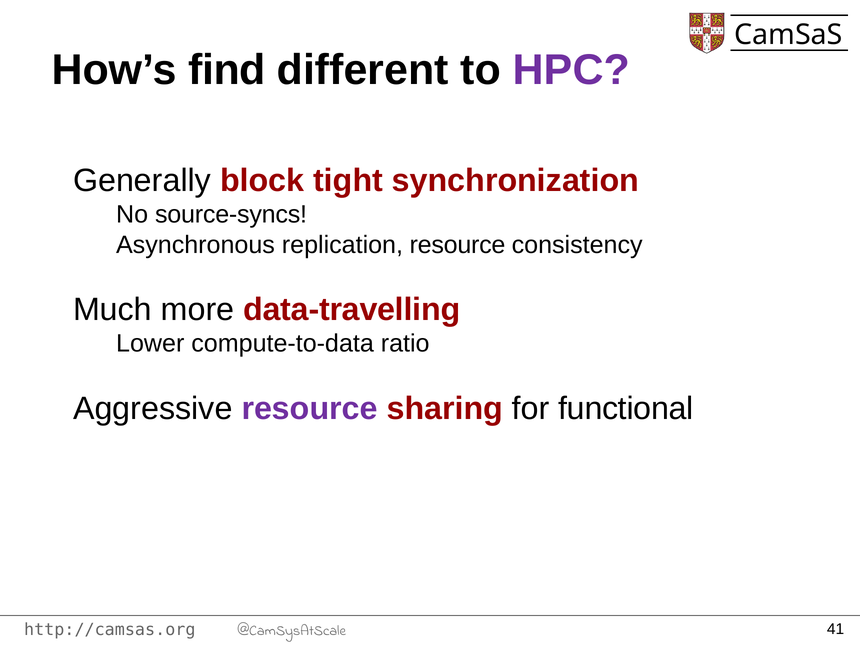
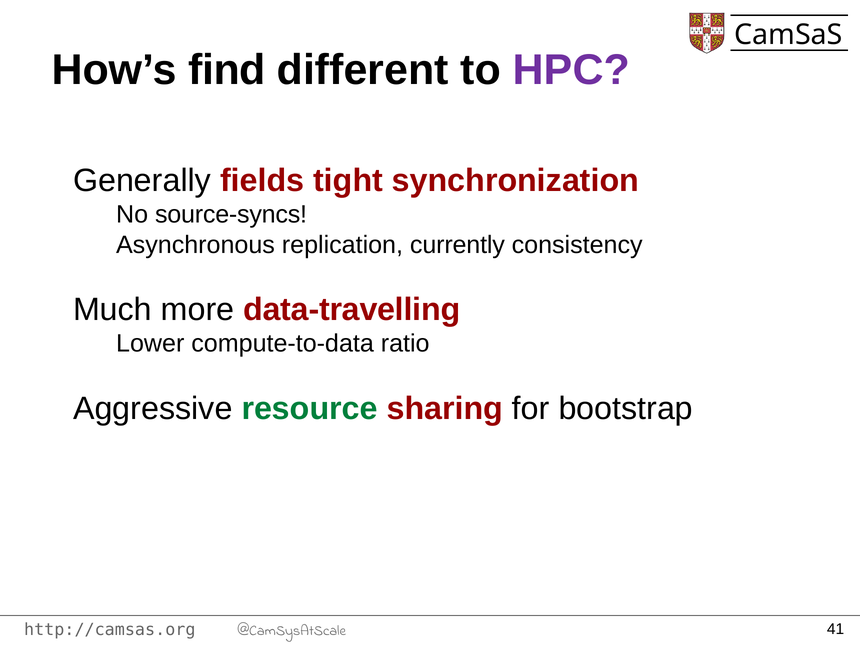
block: block -> fields (262, 181)
replication resource: resource -> currently (457, 245)
resource colour: purple -> green (310, 409)
functional: functional -> bootstrap (626, 409)
